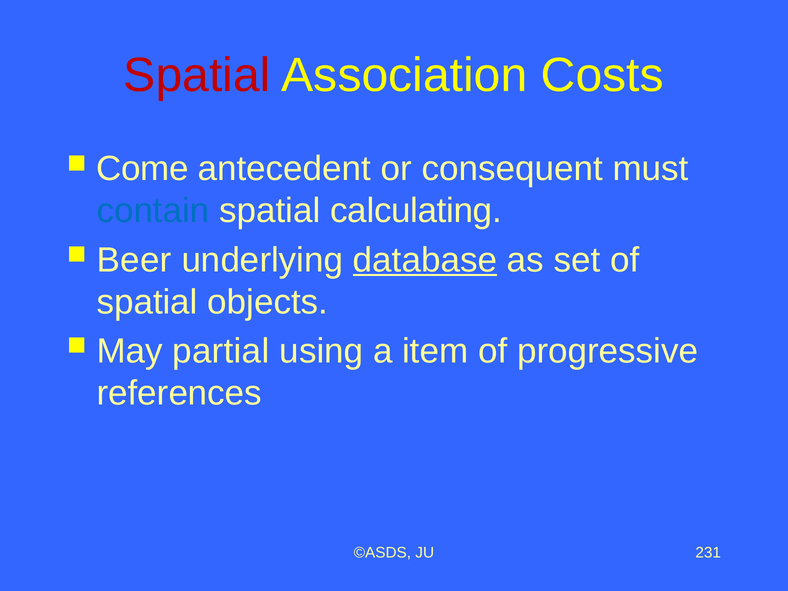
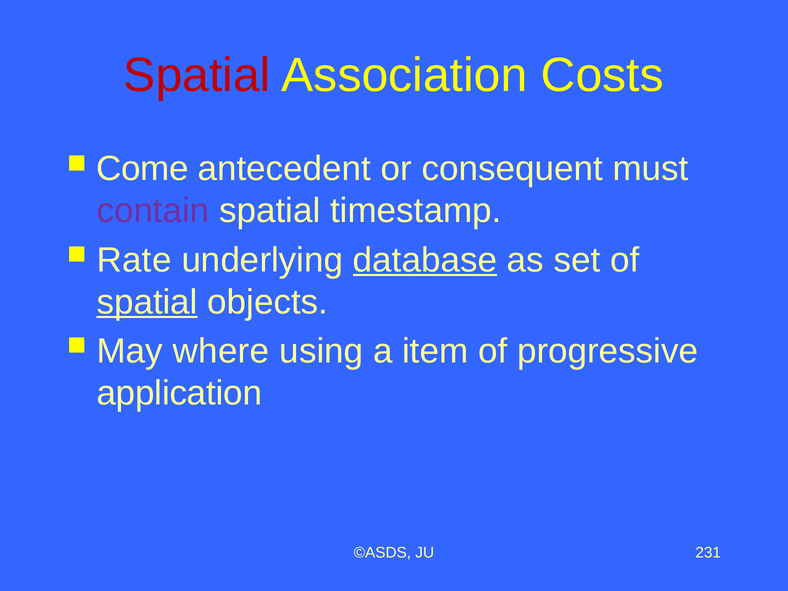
contain colour: blue -> purple (153, 211)
calculating: calculating -> timestamp (416, 211)
Beer: Beer -> Rate (134, 260)
spatial underline: none -> present (147, 302)
partial: partial -> where (221, 351)
references: references -> application (179, 393)
